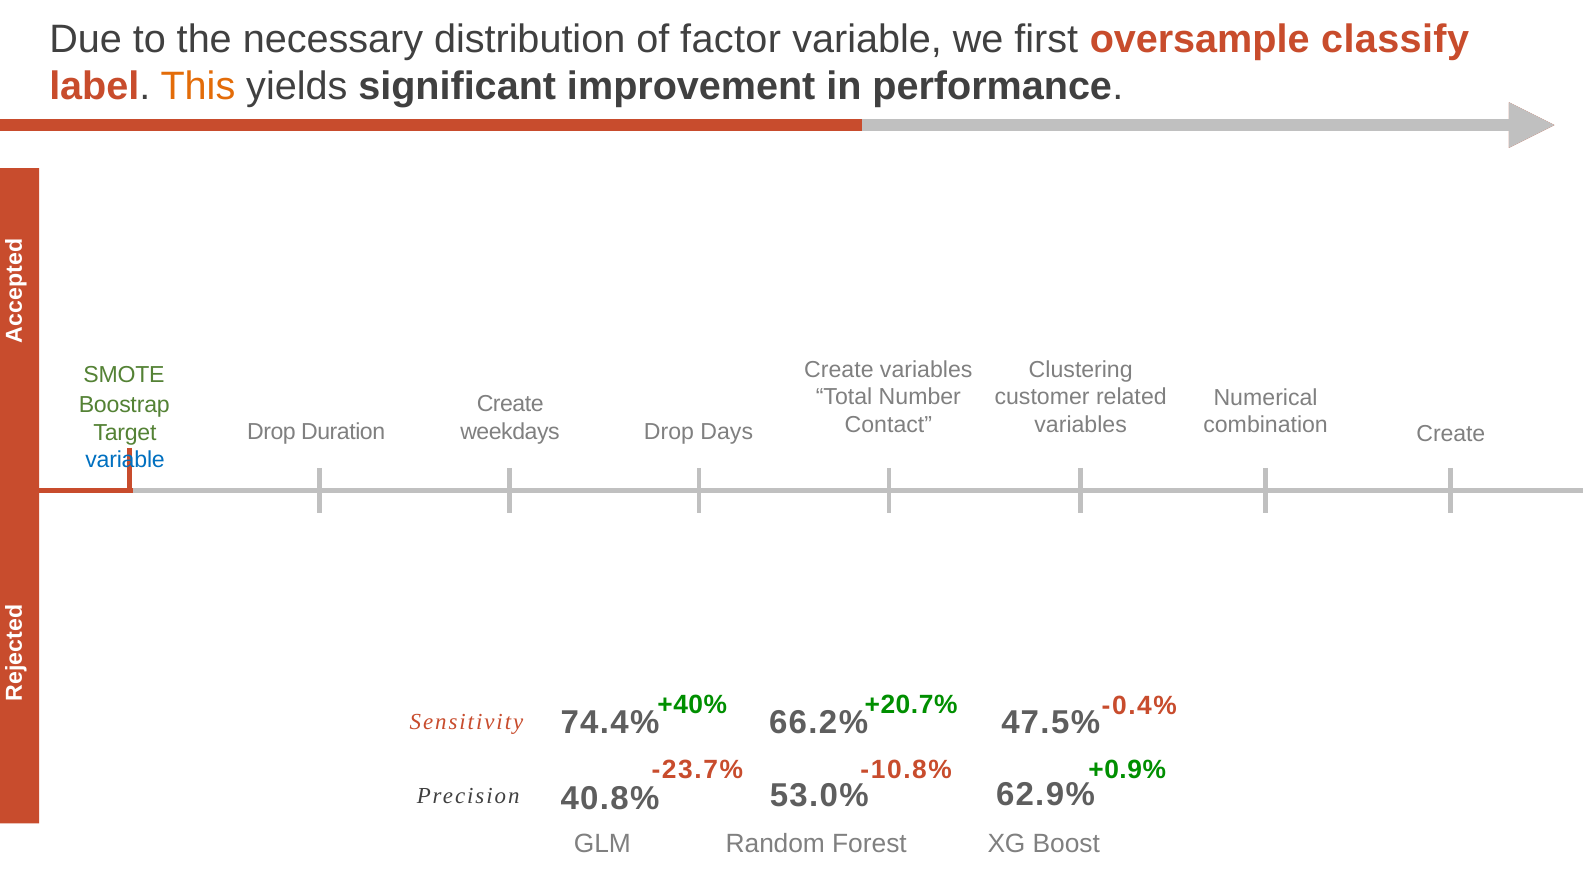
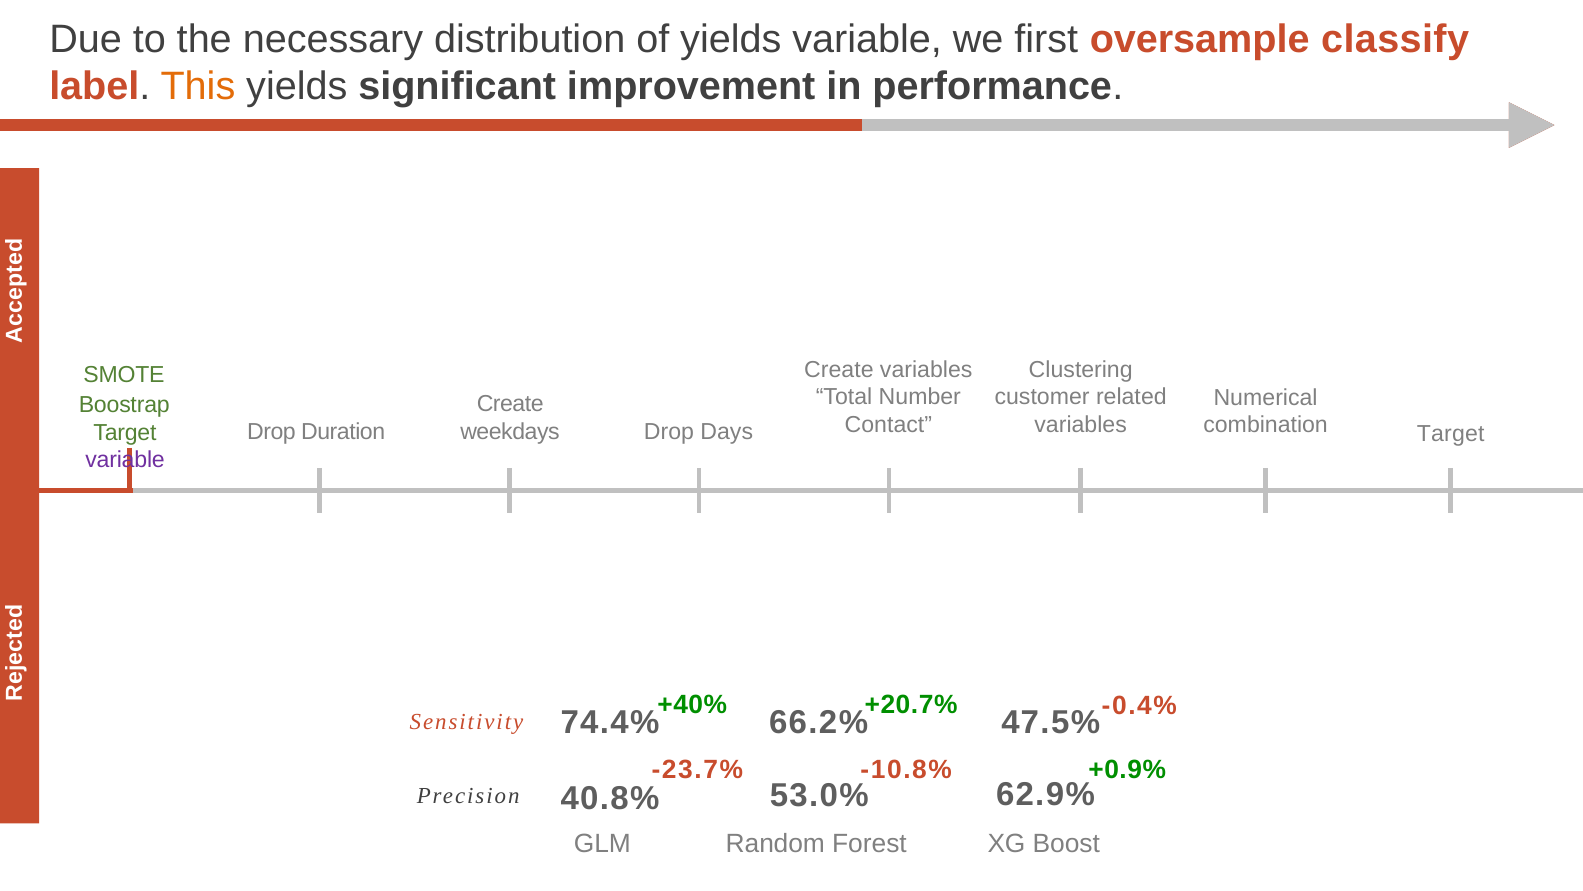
of factor: factor -> yields (731, 39)
weekdays Create: Create -> Target (1451, 433)
variable colour: blue -> purple (125, 460)
